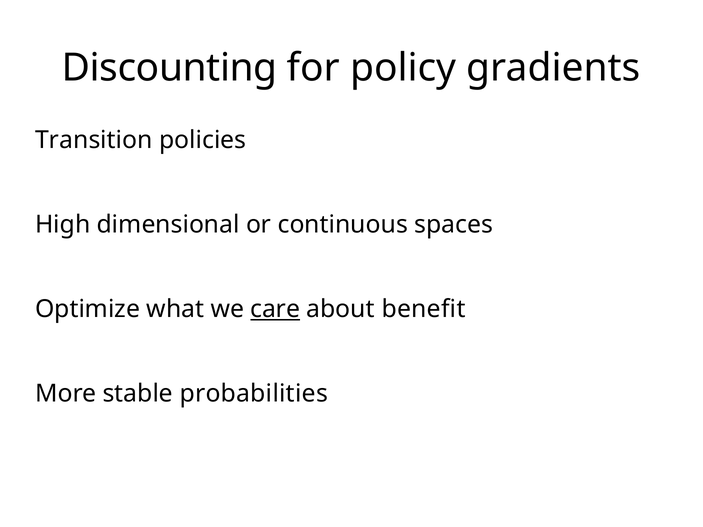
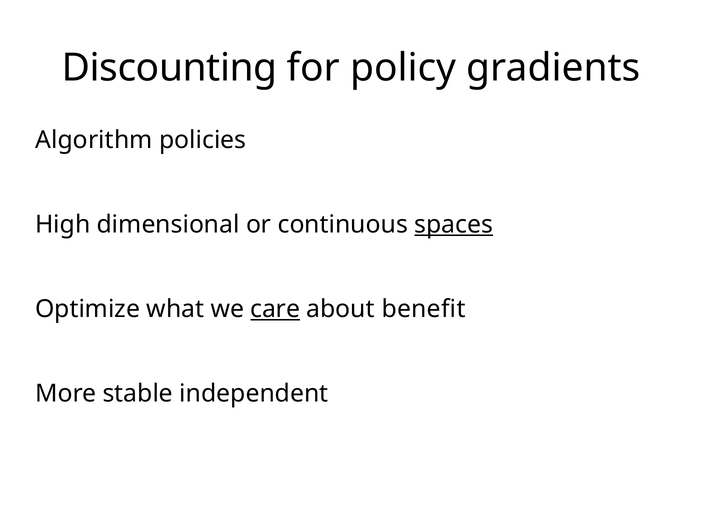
Transition: Transition -> Algorithm (94, 140)
spaces underline: none -> present (454, 225)
probabilities: probabilities -> independent (254, 394)
